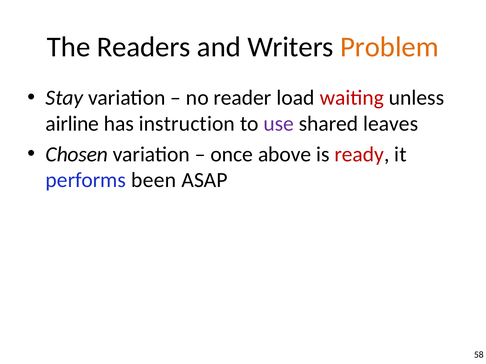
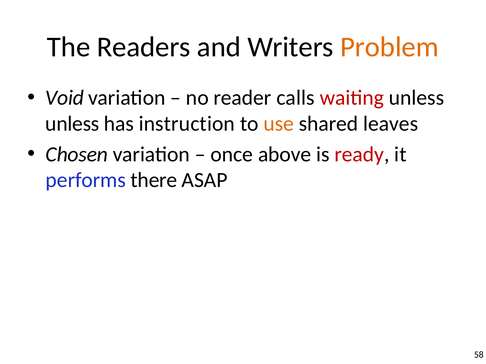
Stay: Stay -> Void (65, 98)
load: load -> calls (296, 98)
airline: airline -> unless (72, 124)
use colour: purple -> orange (279, 124)
been: been -> there (154, 180)
